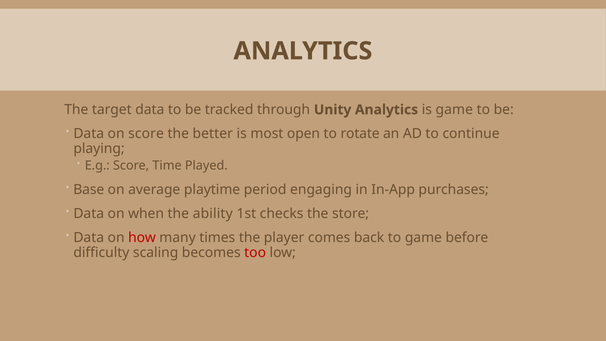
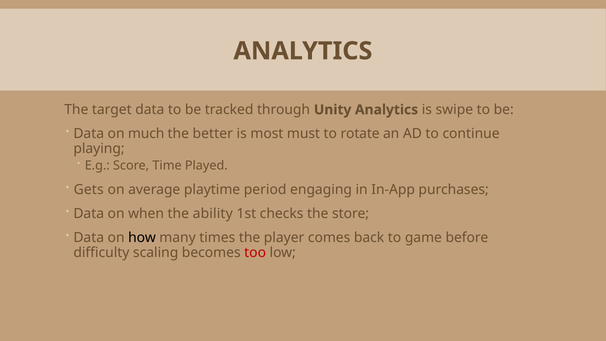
is game: game -> swipe (454, 110)
on score: score -> much (146, 134)
open: open -> must (303, 134)
Base: Base -> Gets (89, 190)
how colour: red -> black (142, 237)
